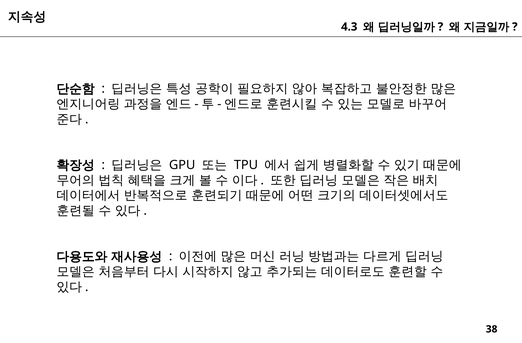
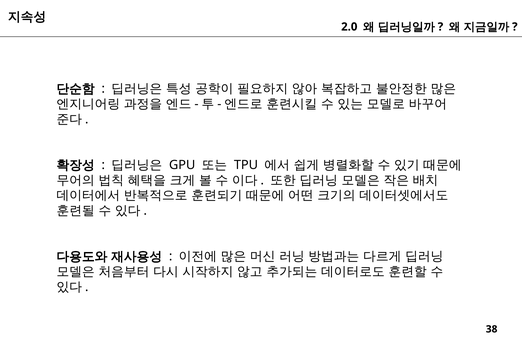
4.3: 4.3 -> 2.0 (349, 27)
